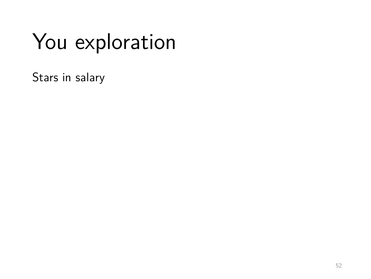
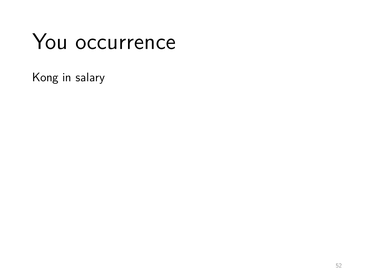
exploration: exploration -> occurrence (126, 42)
Stars: Stars -> Kong (45, 77)
